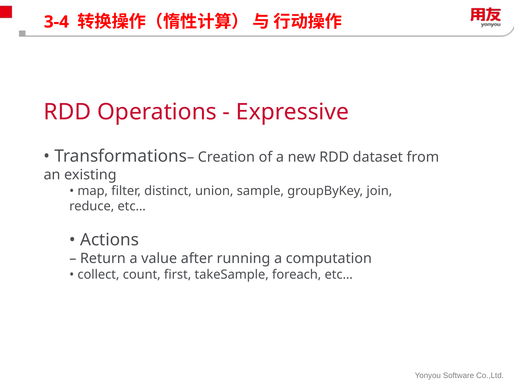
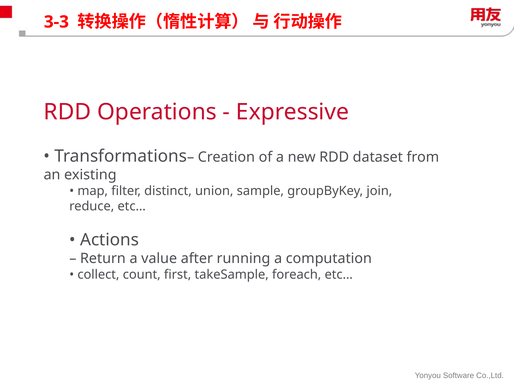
3-4: 3-4 -> 3-3 (56, 22)
